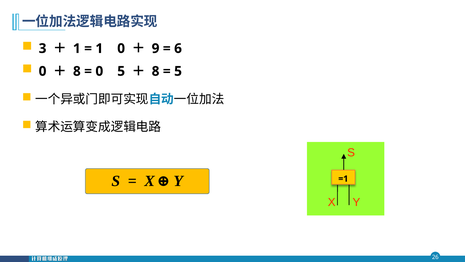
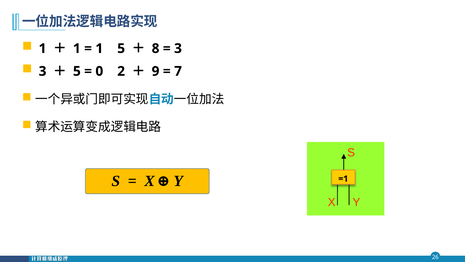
3: 3 -> 1 (43, 48)
1 0: 0 -> 5 (121, 48)
9: 9 -> 8 (156, 48)
6: 6 -> 3 (178, 48)
0: 0 -> 3 (43, 71)
8: 8 -> 5 (77, 71)
0 5: 5 -> 2 (121, 71)
8: 8 -> 9 (156, 71)
5: 5 -> 7 (178, 71)
